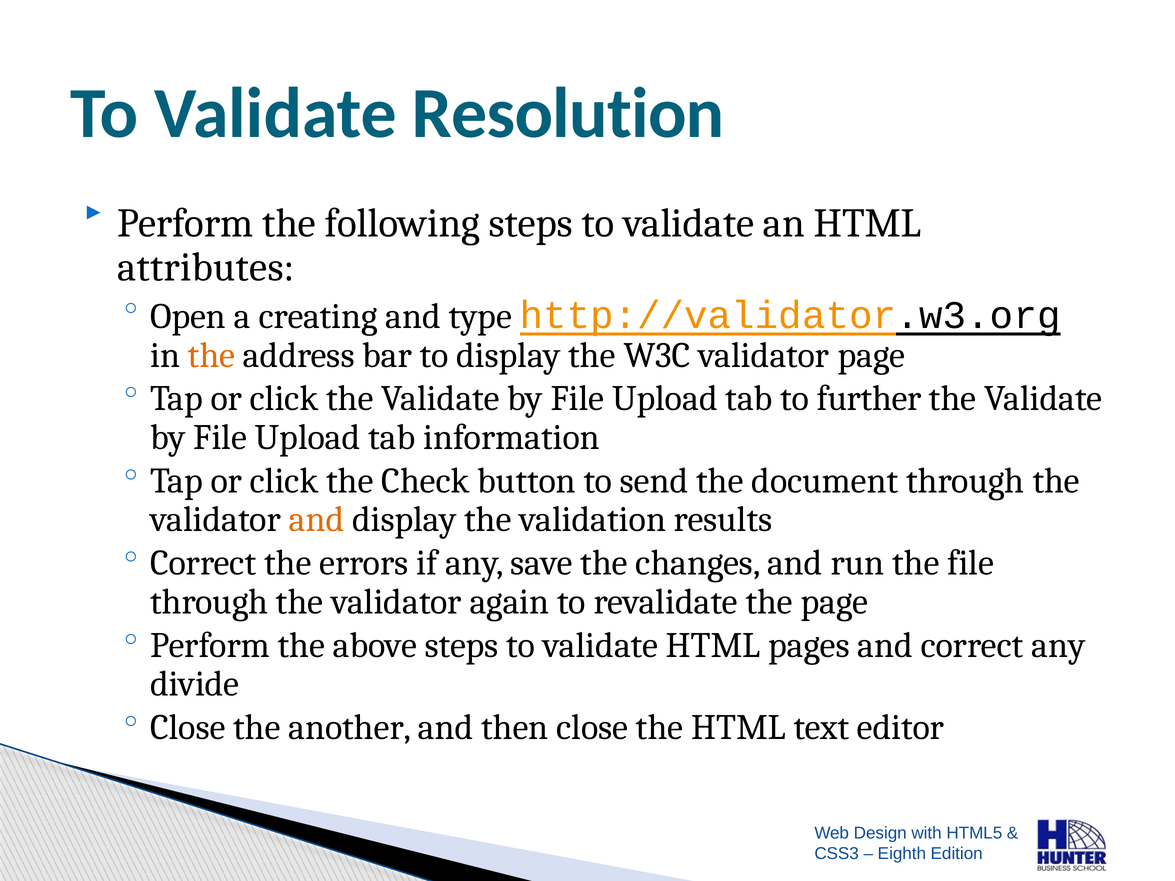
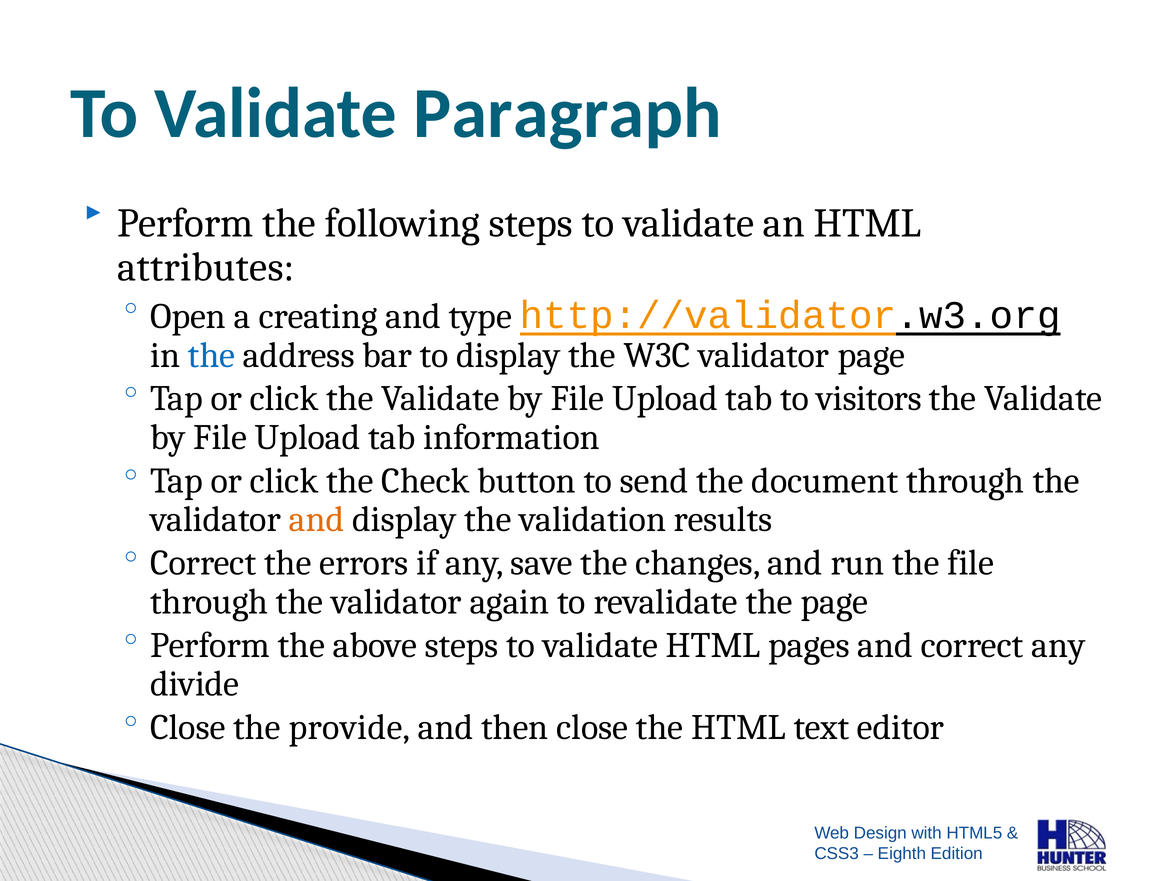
Resolution: Resolution -> Paragraph (568, 114)
the colour: orange -> blue (212, 355)
further: further -> visitors (869, 399)
another: another -> provide (350, 728)
